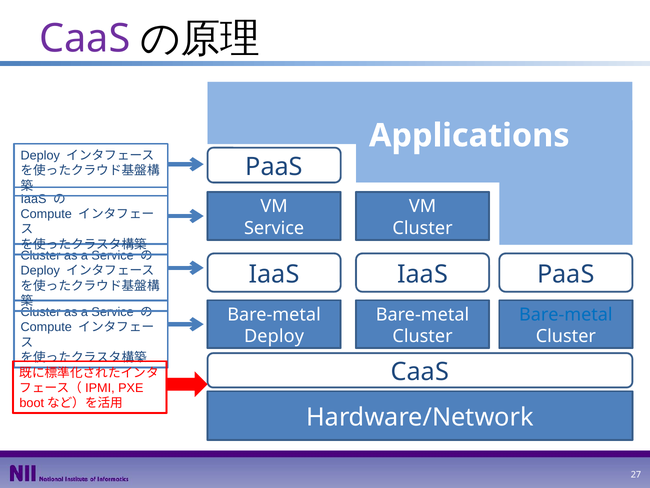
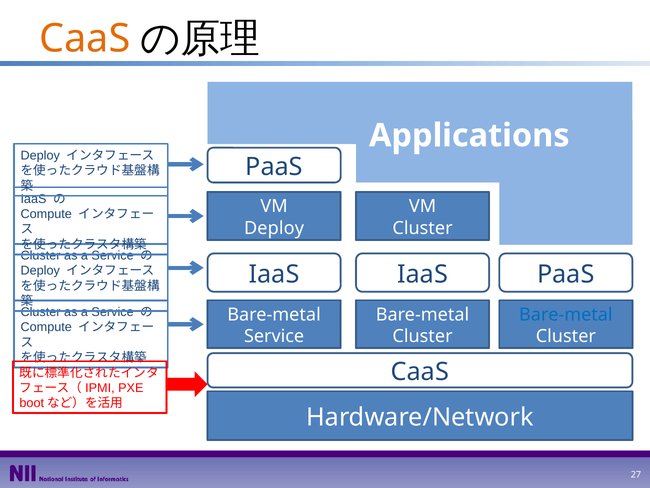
CaaS colour: purple -> orange (85, 39)
Service: Service -> Deploy (274, 228)
Deploy: Deploy -> Service (274, 336)
